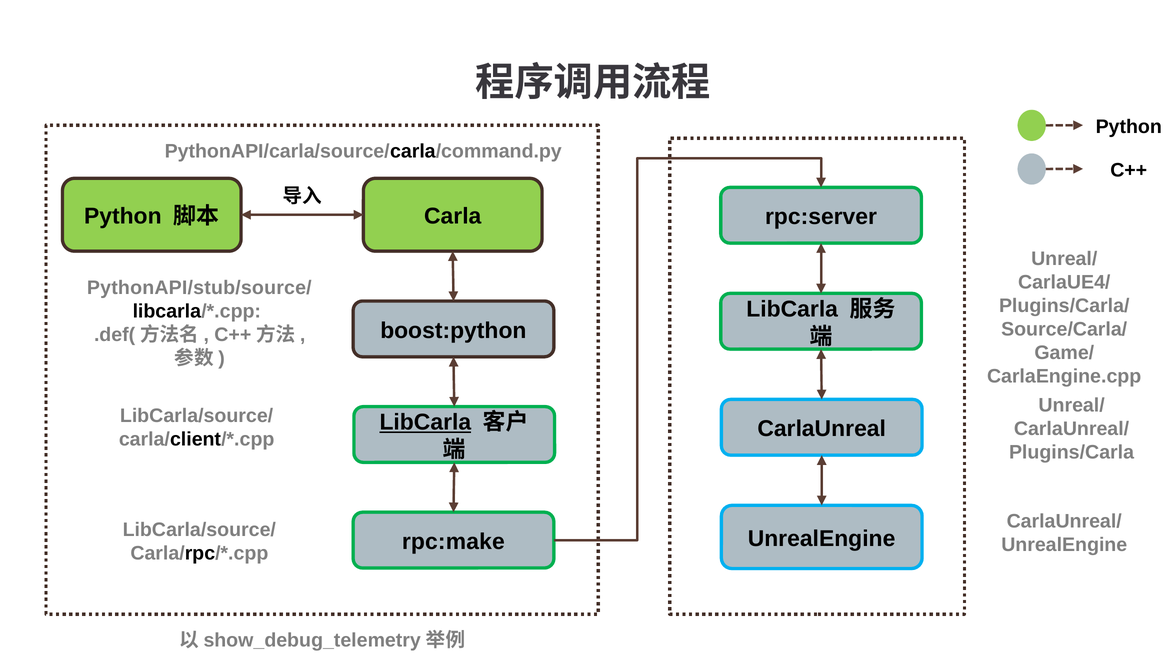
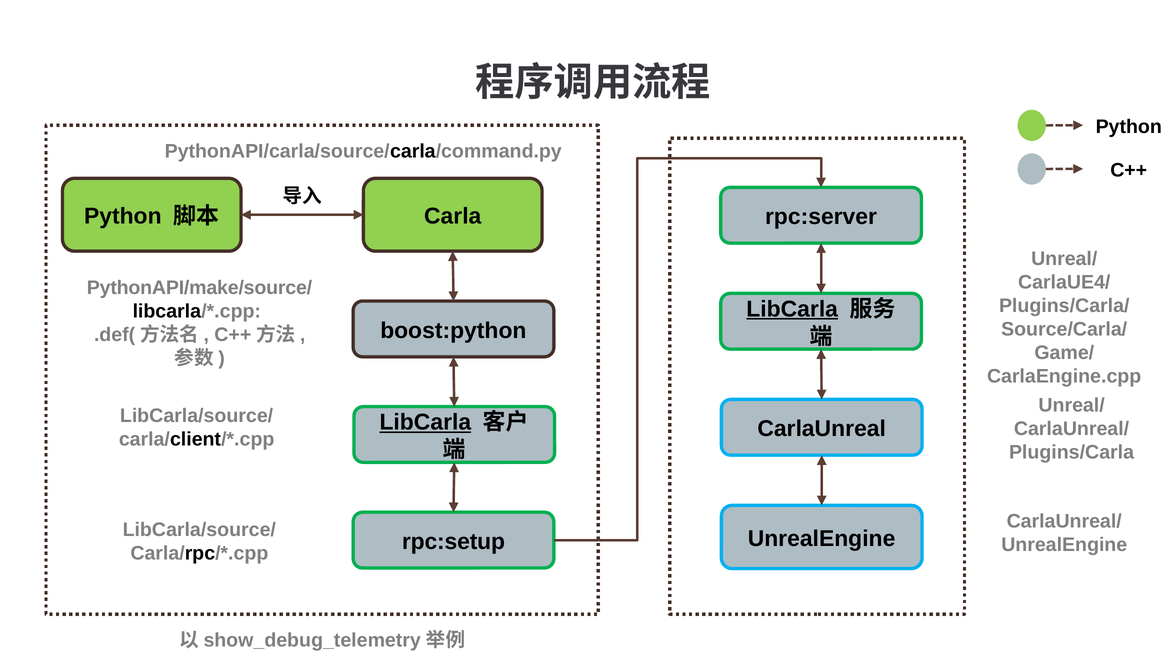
PythonAPI/stub/source/: PythonAPI/stub/source/ -> PythonAPI/make/source/ (200, 288)
LibCarla underline: none -> present (792, 309)
rpc:make: rpc:make -> rpc:setup (453, 542)
